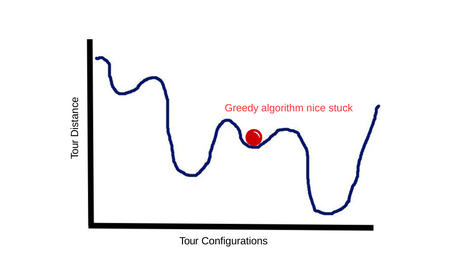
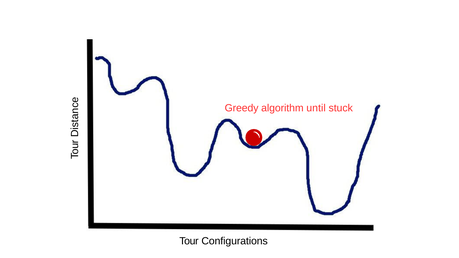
nice: nice -> until (316, 108)
